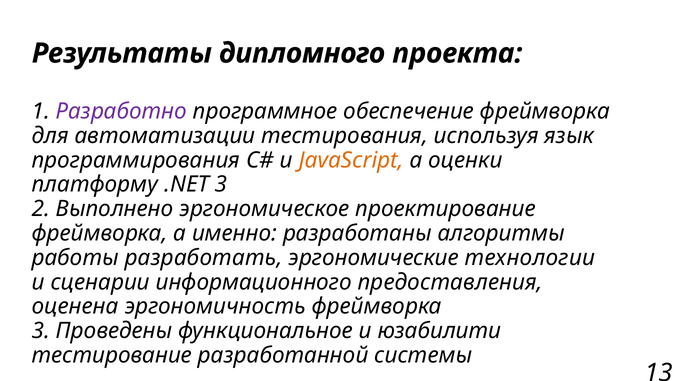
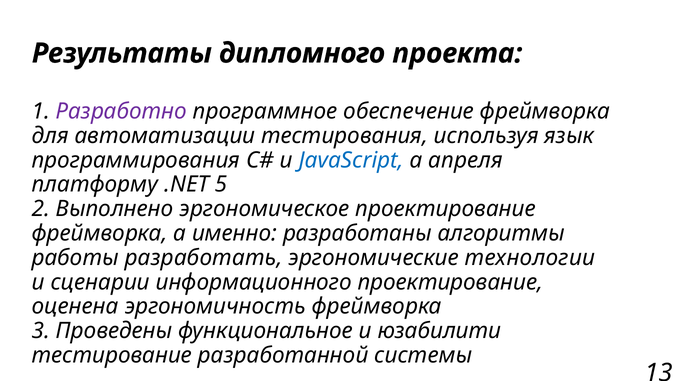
JavaScript colour: orange -> blue (351, 160)
оценки: оценки -> апреля (465, 160)
.NET 3: 3 -> 5 (221, 185)
информационного предоставления: предоставления -> проектирование (450, 282)
